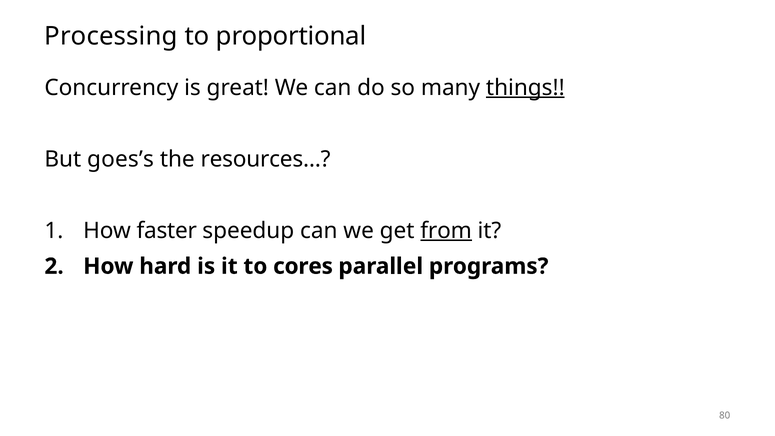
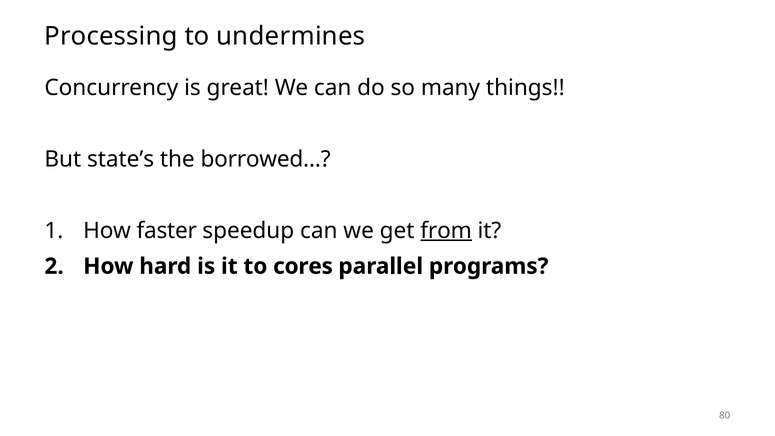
proportional: proportional -> undermines (291, 36)
things underline: present -> none (525, 88)
goes’s: goes’s -> state’s (121, 159)
resources…: resources… -> borrowed… (266, 159)
